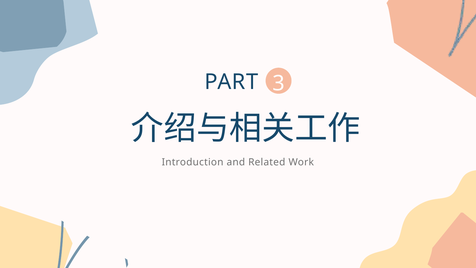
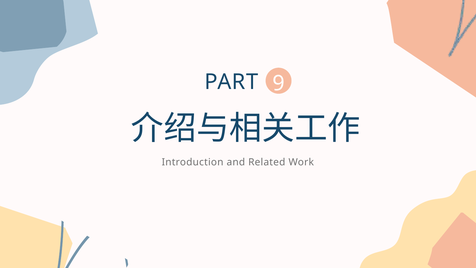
3: 3 -> 9 (279, 83)
